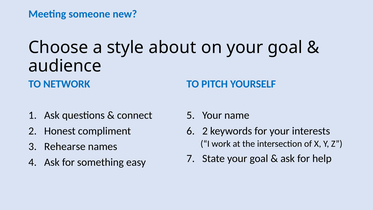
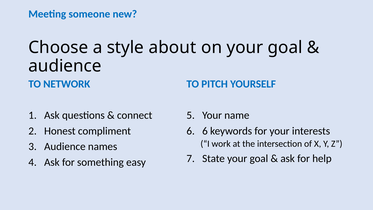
2: 2 -> 6 (205, 131)
3 Rehearse: Rehearse -> Audience (65, 146)
